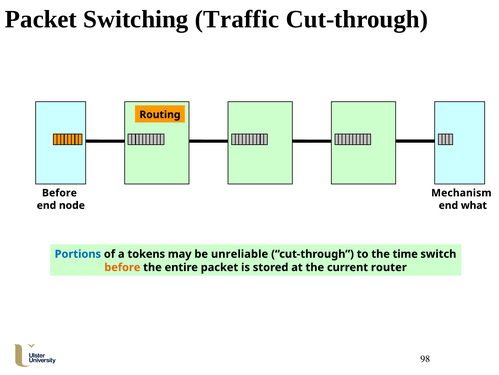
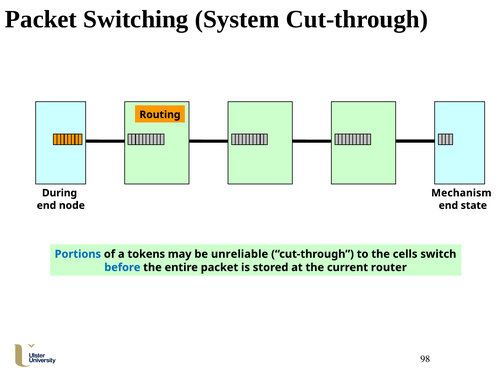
Traffic: Traffic -> System (237, 19)
Before: Before -> During (60, 193)
what: what -> state (474, 205)
time: time -> cells (405, 254)
before colour: orange -> blue (122, 267)
